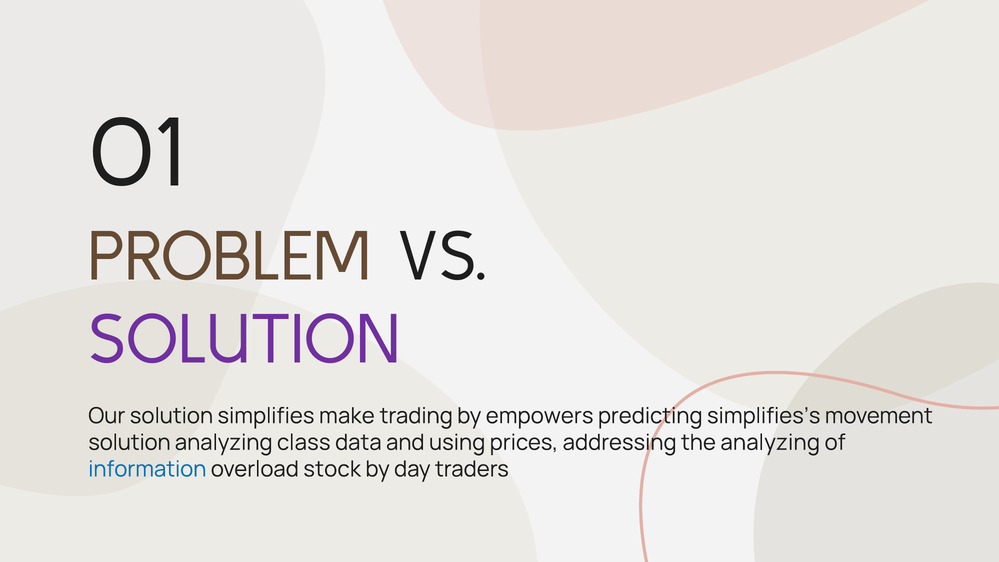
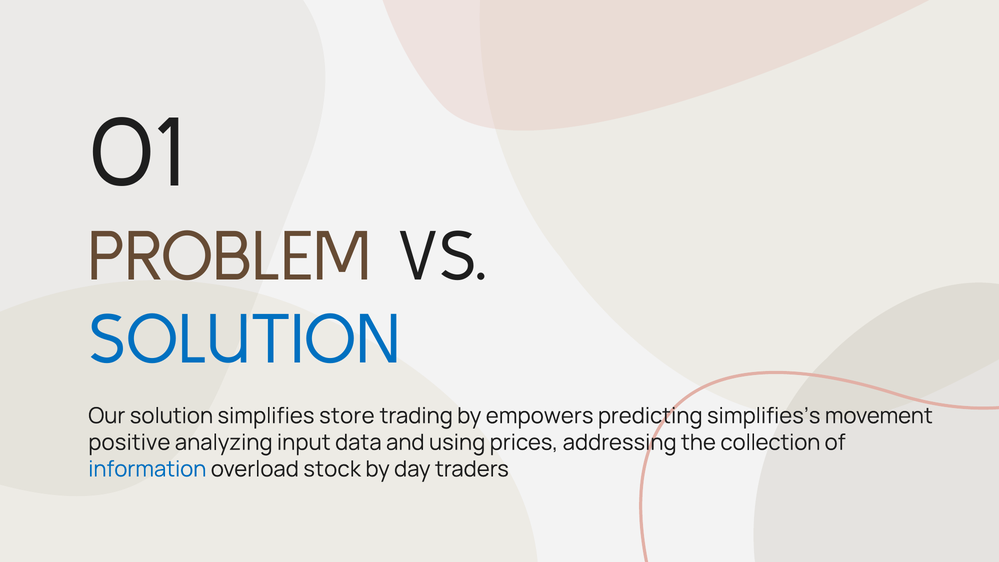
SOLUTION colour: purple -> blue (244, 340)
make: make -> store (347, 416)
solution: solution -> positive (129, 442)
class: class -> input (304, 442)
the analyzing: analyzing -> collection (770, 442)
